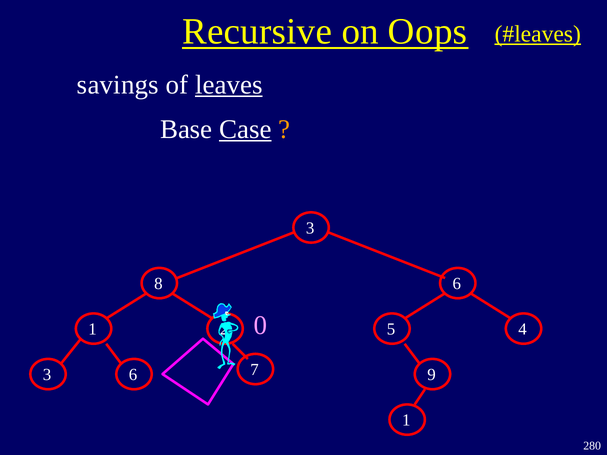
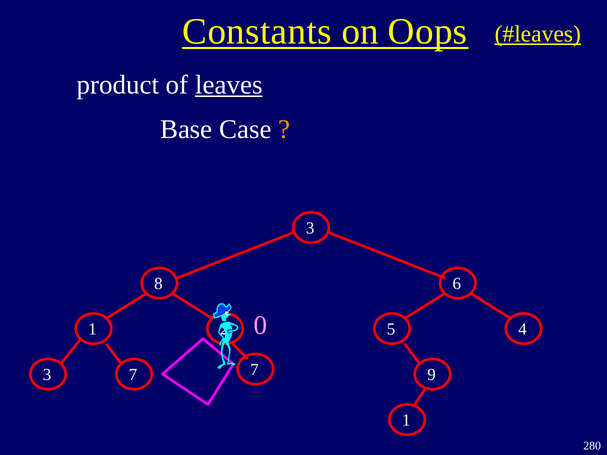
Recursive: Recursive -> Constants (257, 32)
savings: savings -> product (118, 85)
Case underline: present -> none (245, 129)
3 6: 6 -> 7 (133, 375)
